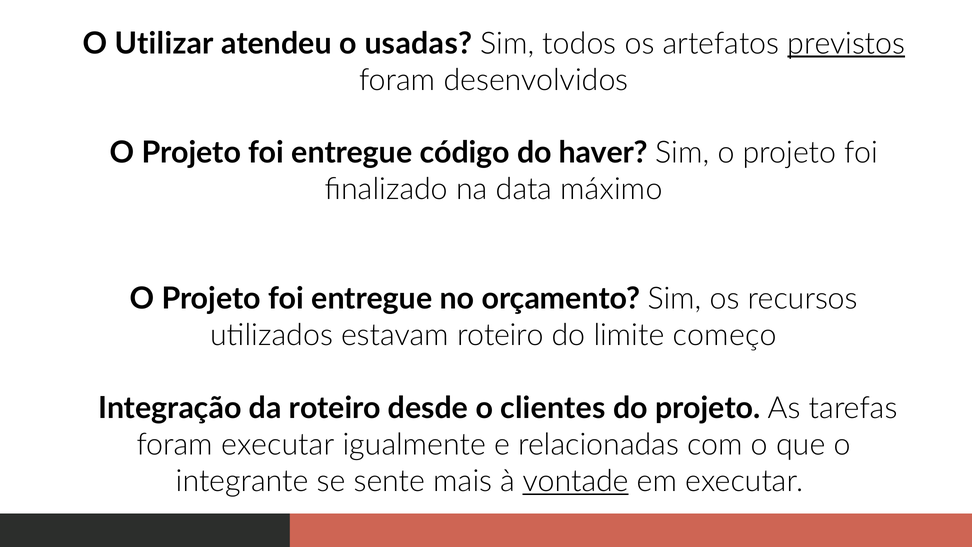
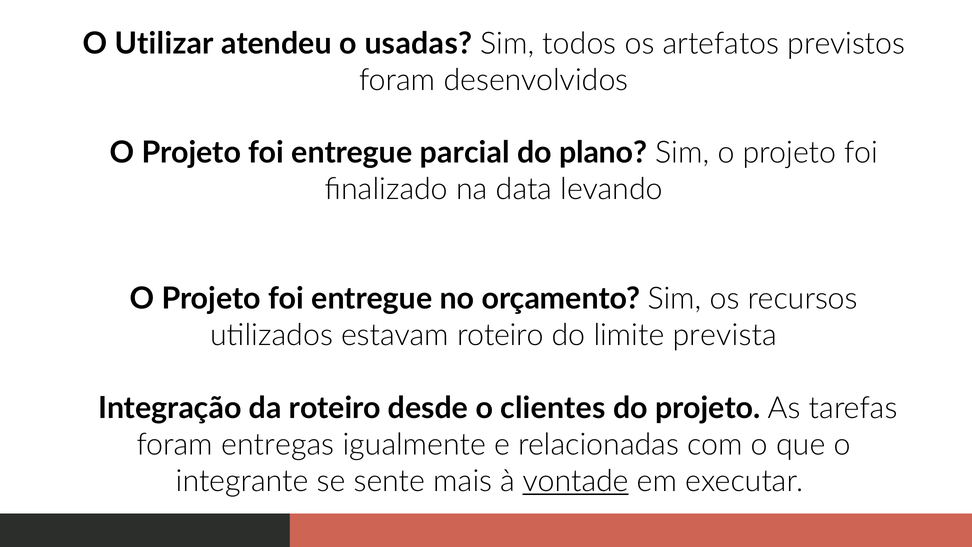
previstos underline: present -> none (846, 43)
código: código -> parcial (465, 153)
haver: haver -> plano (603, 153)
máximo: máximo -> levando (612, 189)
começo: começo -> prevista (725, 335)
foram executar: executar -> entregas (278, 445)
